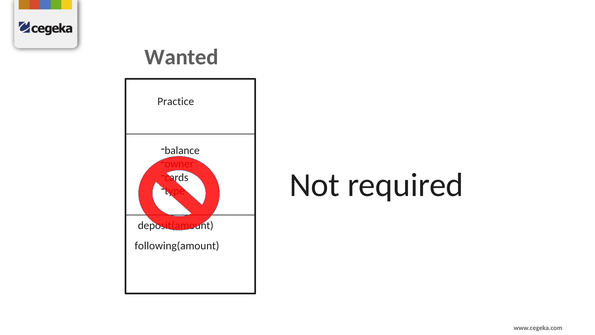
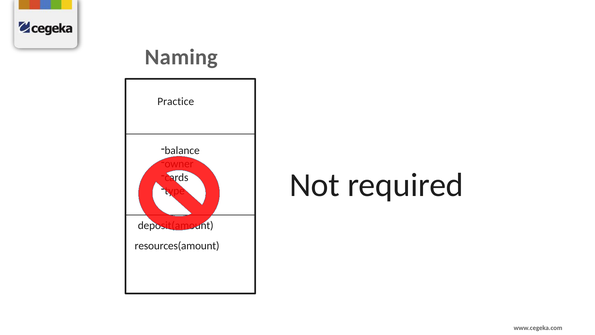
Wanted: Wanted -> Naming (181, 57)
following(amount: following(amount -> resources(amount (177, 246)
